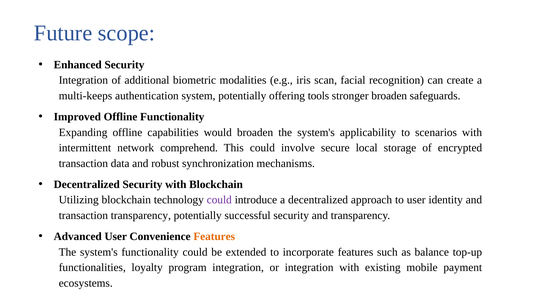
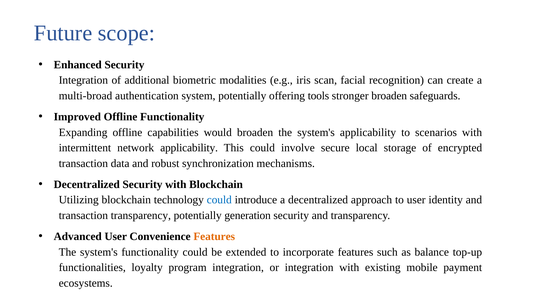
multi-keeps: multi-keeps -> multi-broad (86, 96)
network comprehend: comprehend -> applicability (189, 148)
could colour: purple -> blue (219, 200)
successful: successful -> generation (248, 215)
